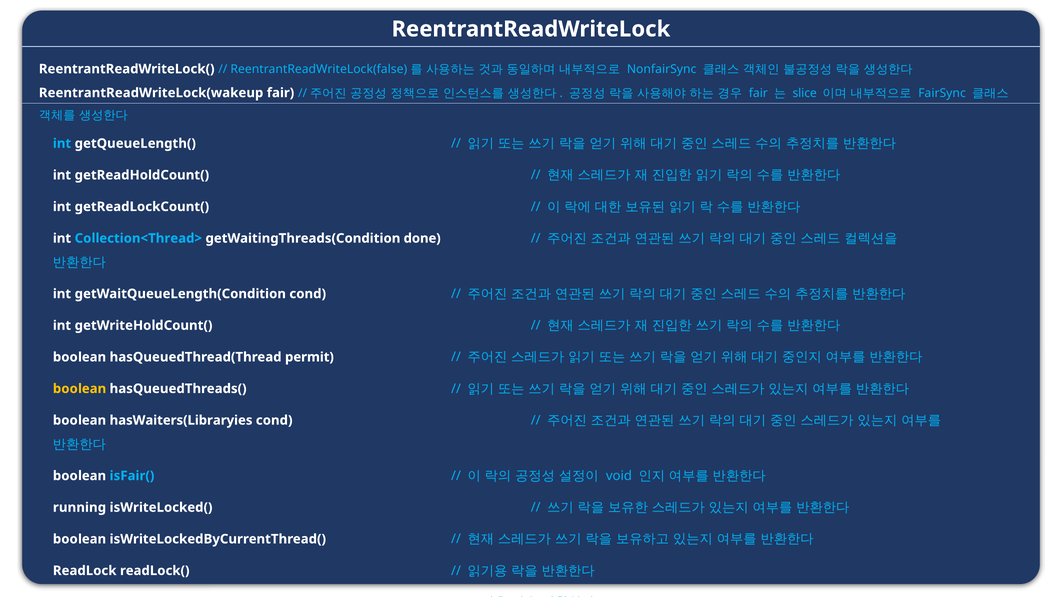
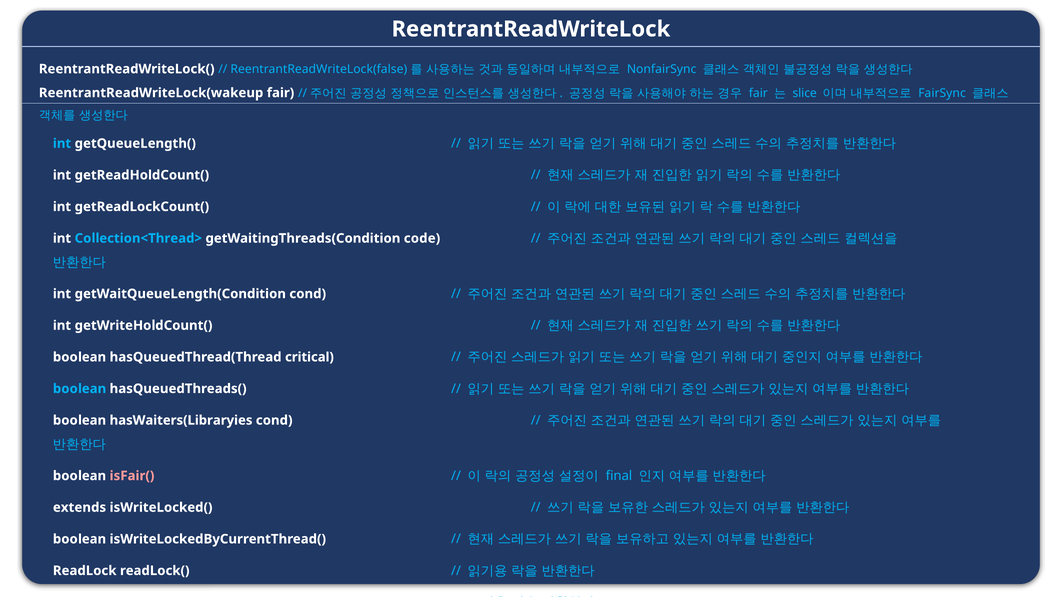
done: done -> code (422, 238)
permit: permit -> critical (309, 357)
boolean colour: yellow -> light blue (80, 389)
isFair( colour: light blue -> pink (132, 476)
void: void -> final (619, 476)
running: running -> extends (79, 508)
